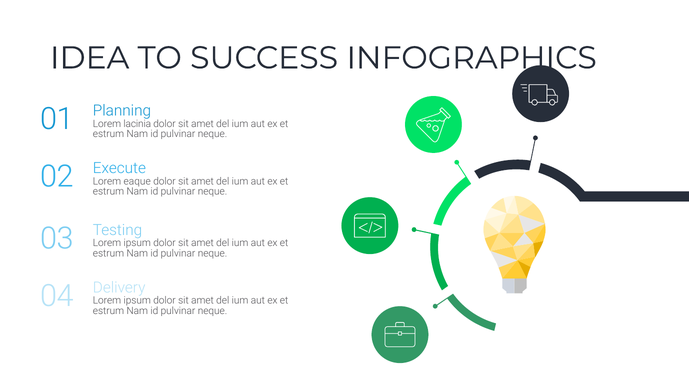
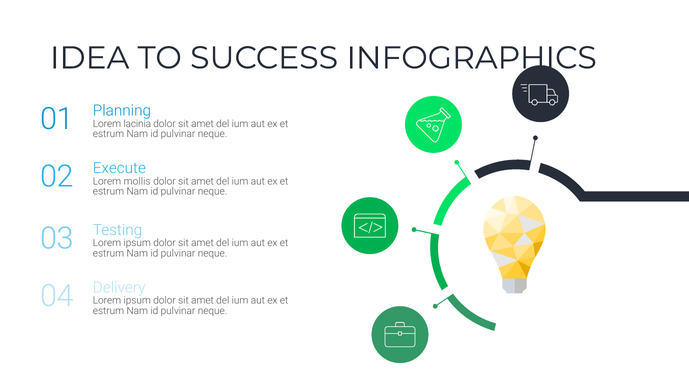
eaque: eaque -> mollis (137, 181)
